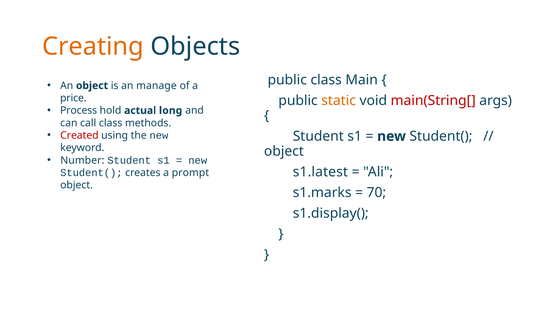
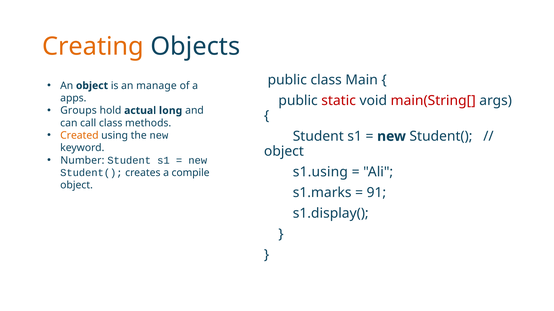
price: price -> apps (73, 98)
static colour: orange -> red (339, 101)
Process: Process -> Groups (79, 111)
Created colour: red -> orange (79, 136)
s1.latest: s1.latest -> s1.using (320, 172)
prompt: prompt -> compile (191, 173)
70: 70 -> 91 (376, 193)
